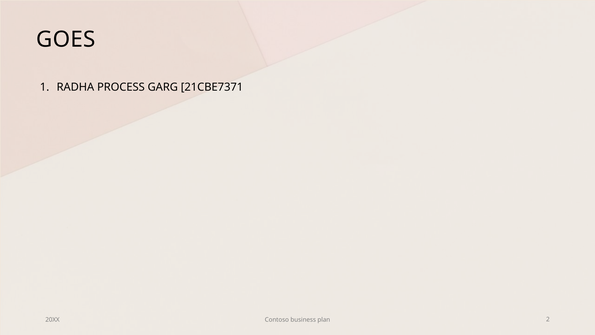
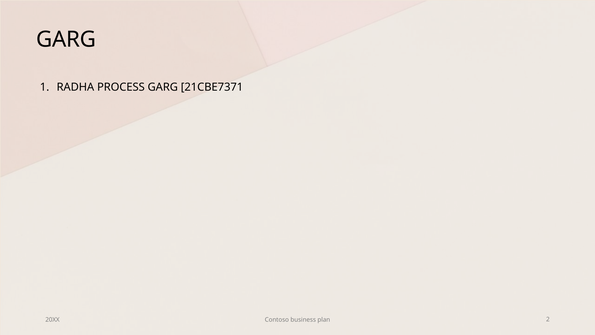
GOES: GOES -> GARG (66, 39)
